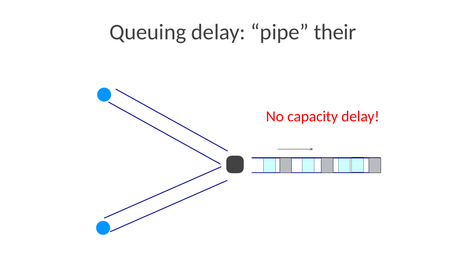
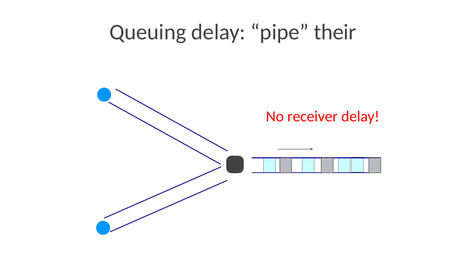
capacity: capacity -> receiver (313, 116)
